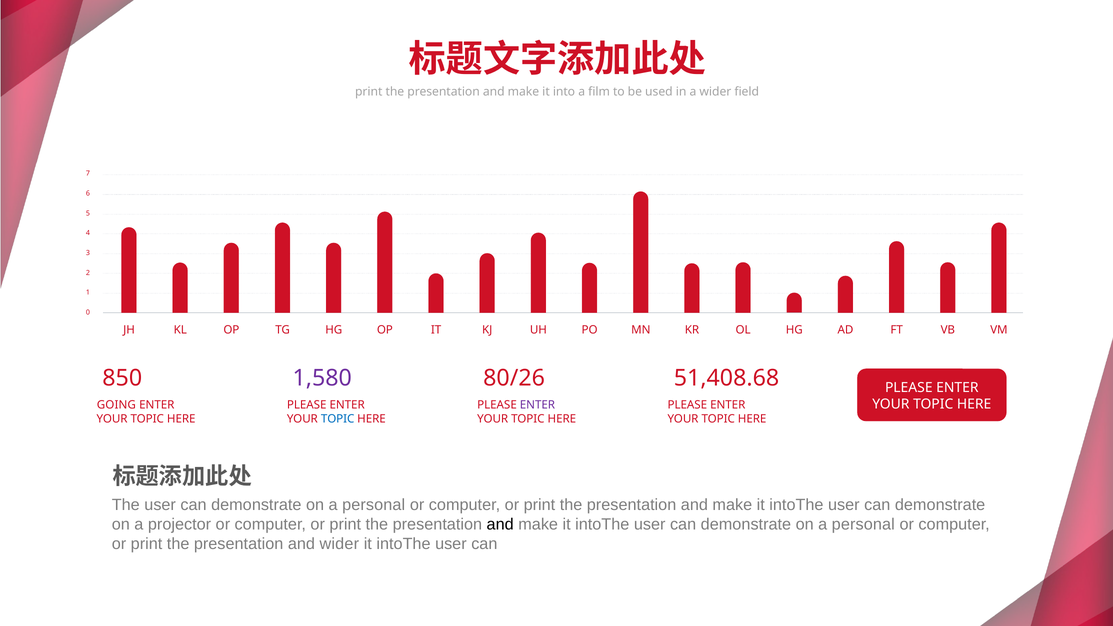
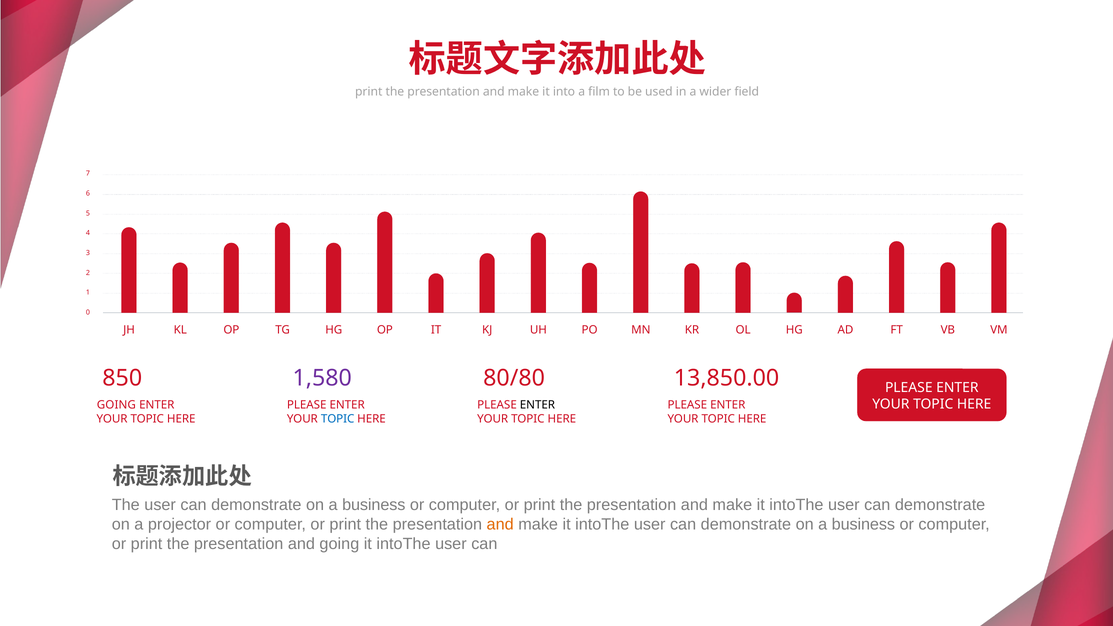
80/26: 80/26 -> 80/80 (514, 378)
51,408.68: 51,408.68 -> 13,850.00 (727, 378)
ENTER colour: purple -> black (537, 405)
personal: personal -> business (374, 505)
and colour: black -> orange (500, 525)
personal: personal -> business (863, 525)
and wider: wider -> going (339, 544)
